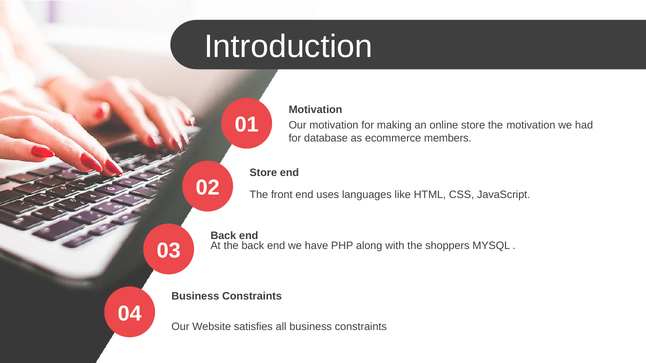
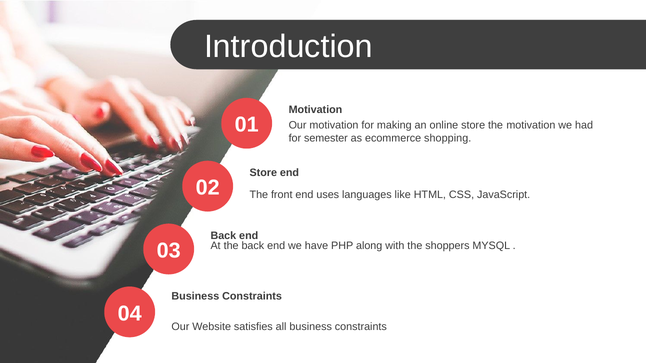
database: database -> semester (326, 138)
members: members -> shopping (448, 138)
